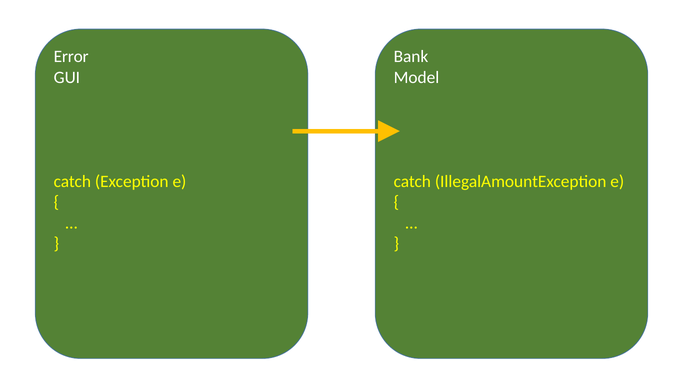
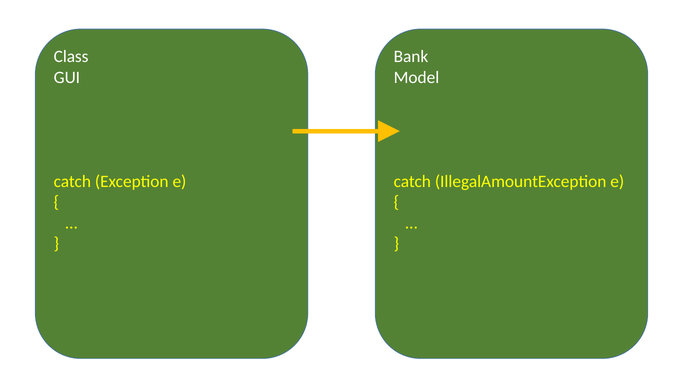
Error: Error -> Class (71, 57)
